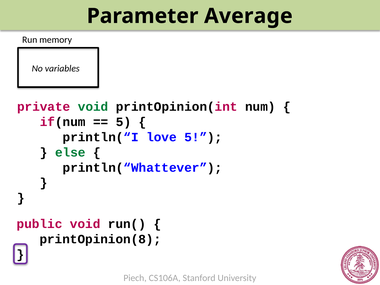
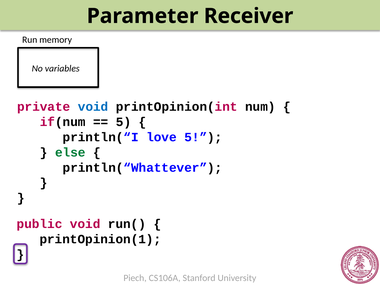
Average: Average -> Receiver (249, 16)
void colour: green -> blue (93, 107)
printOpinion(8: printOpinion(8 -> printOpinion(1 (100, 239)
